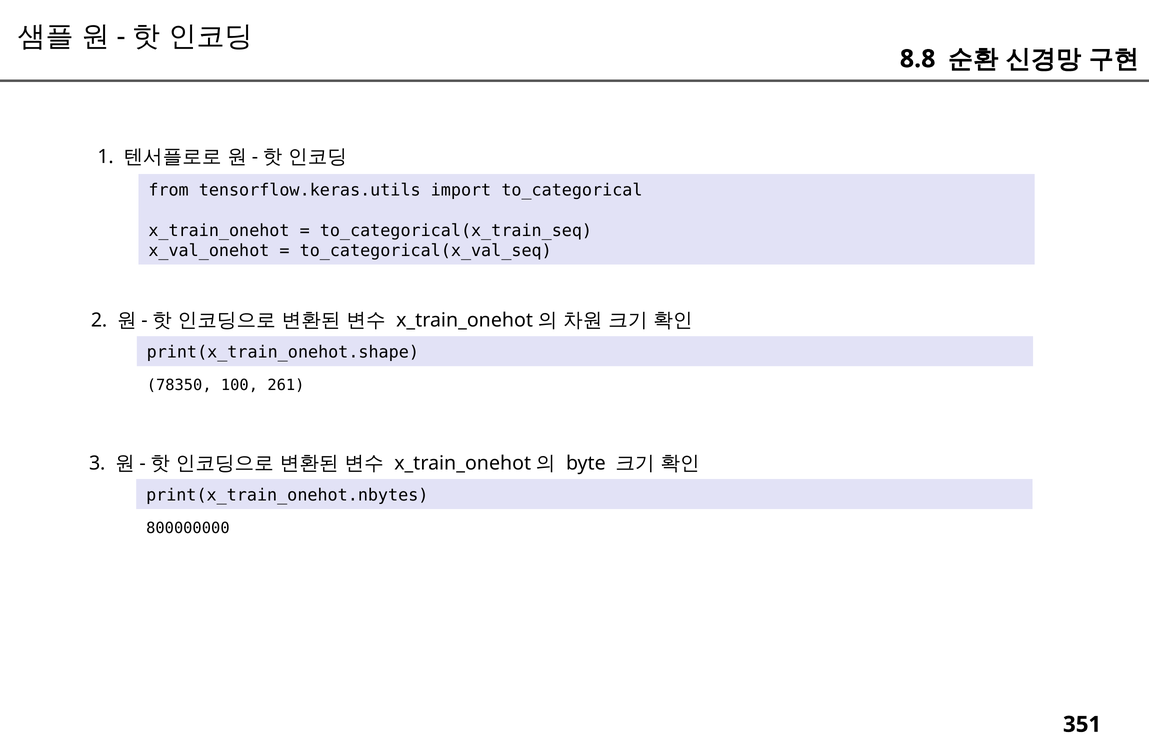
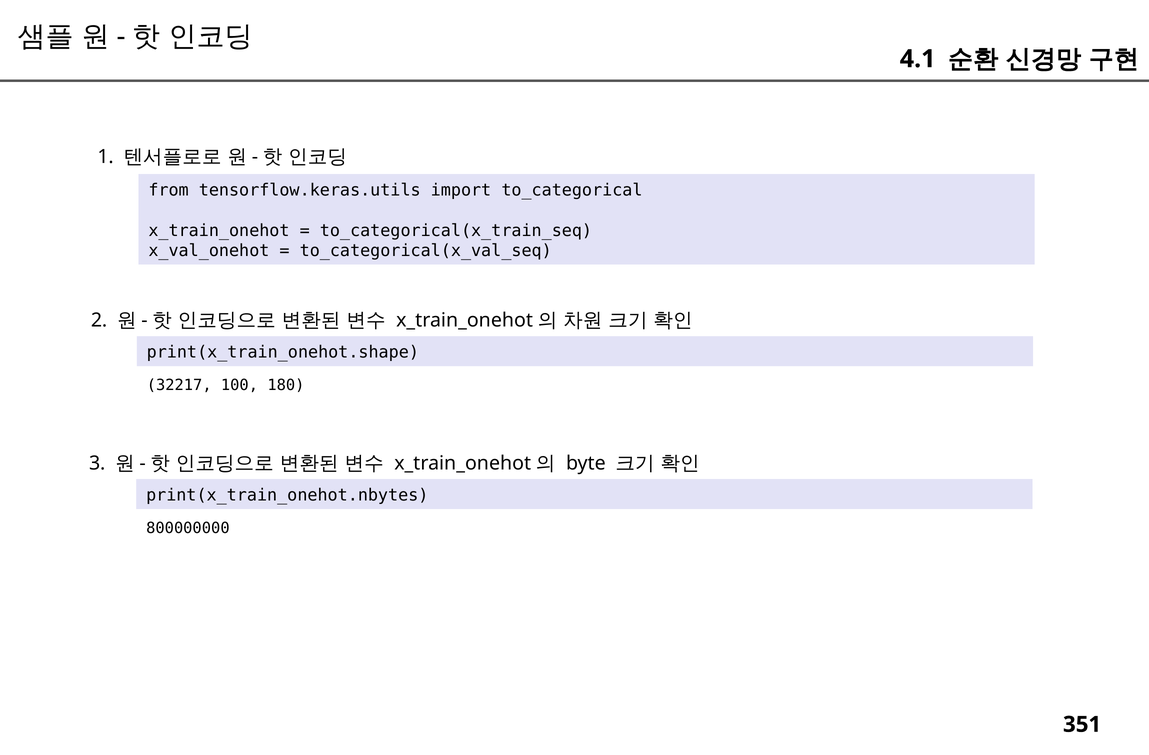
8.8: 8.8 -> 4.1 (918, 59)
78350: 78350 -> 32217 (179, 385)
261: 261 -> 180 (286, 385)
